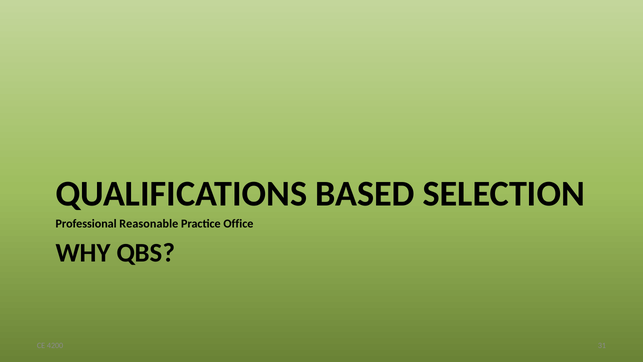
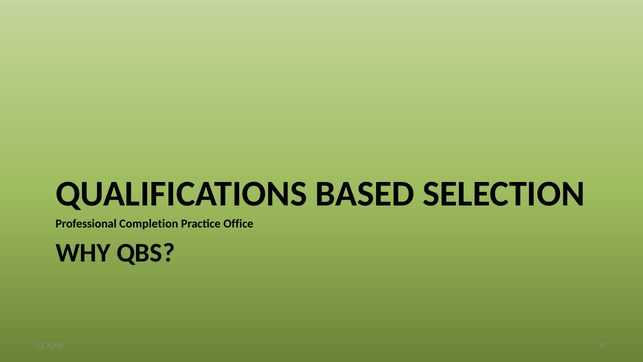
Reasonable: Reasonable -> Completion (149, 224)
